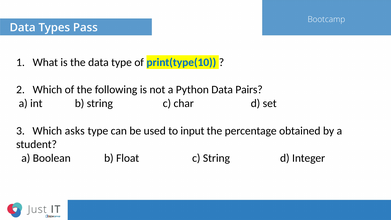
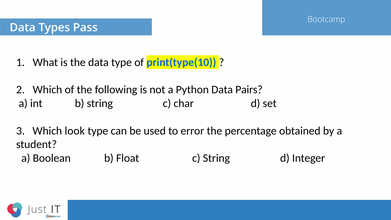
asks: asks -> look (75, 131)
input: input -> error (192, 131)
